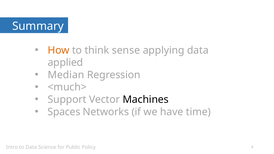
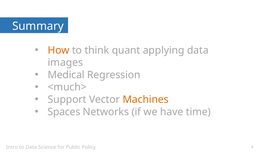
sense: sense -> quant (126, 50)
applied: applied -> images (65, 63)
Median: Median -> Medical (66, 75)
Machines colour: black -> orange (146, 100)
